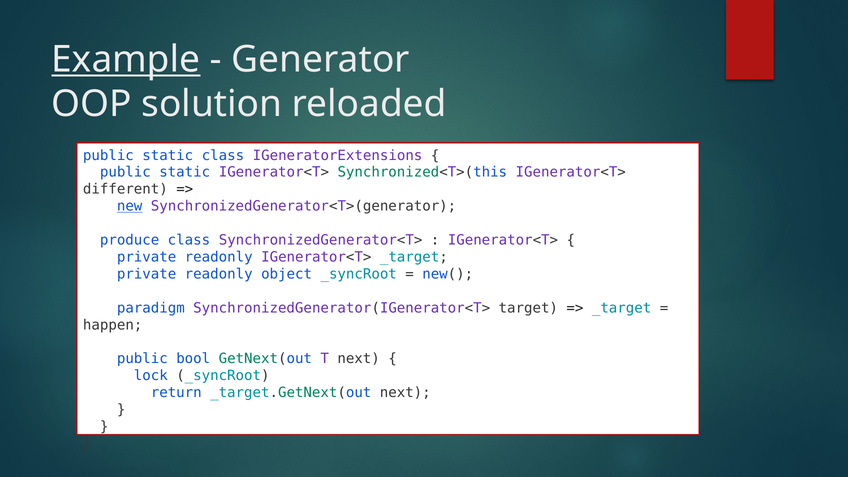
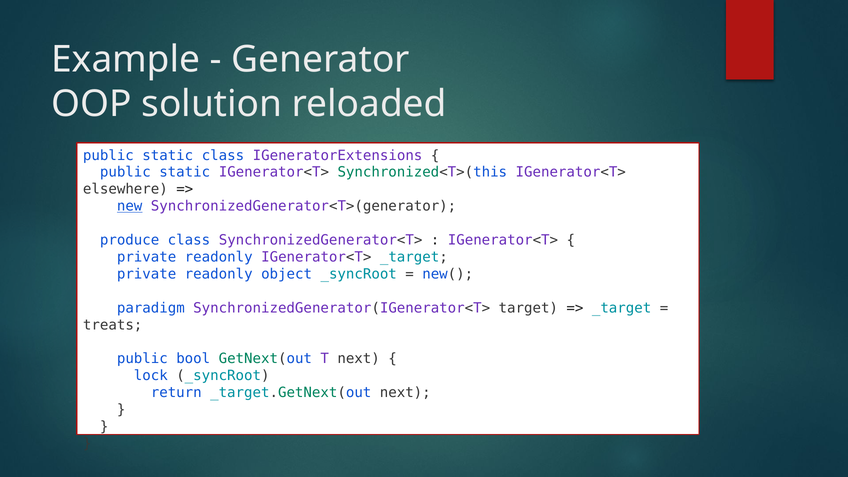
Example underline: present -> none (126, 60)
different: different -> elsewhere (125, 189)
happen: happen -> treats (113, 325)
